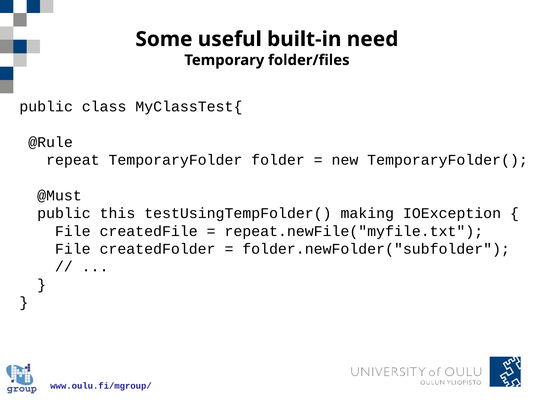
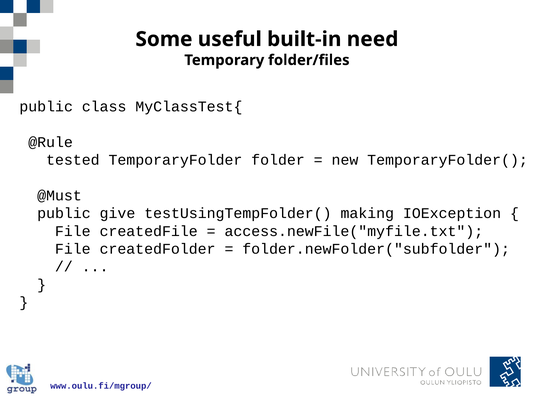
repeat: repeat -> tested (73, 160)
this: this -> give (117, 214)
repeat.newFile("myfile.txt: repeat.newFile("myfile.txt -> access.newFile("myfile.txt (354, 231)
